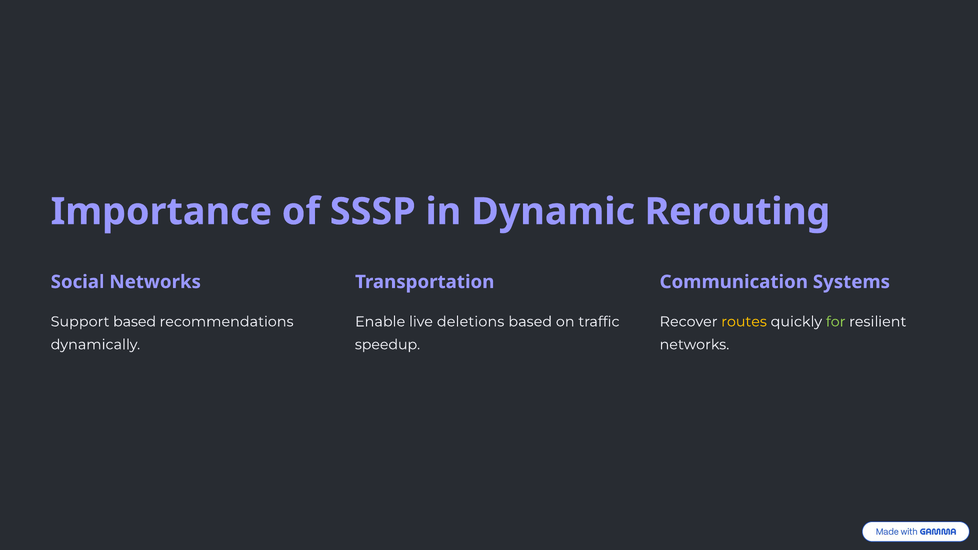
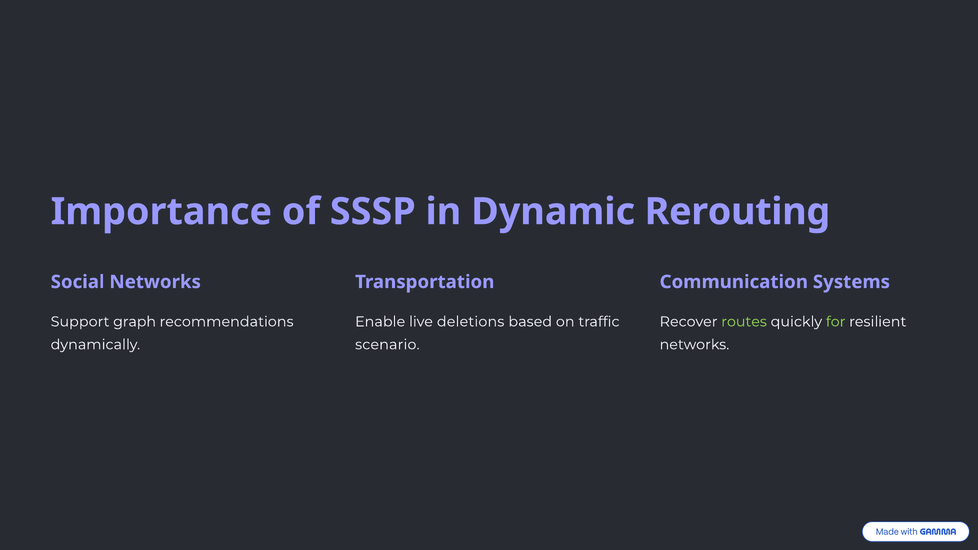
Support based: based -> graph (135, 322)
routes colour: yellow -> light green (744, 322)
speedup: speedup -> scenario (387, 345)
